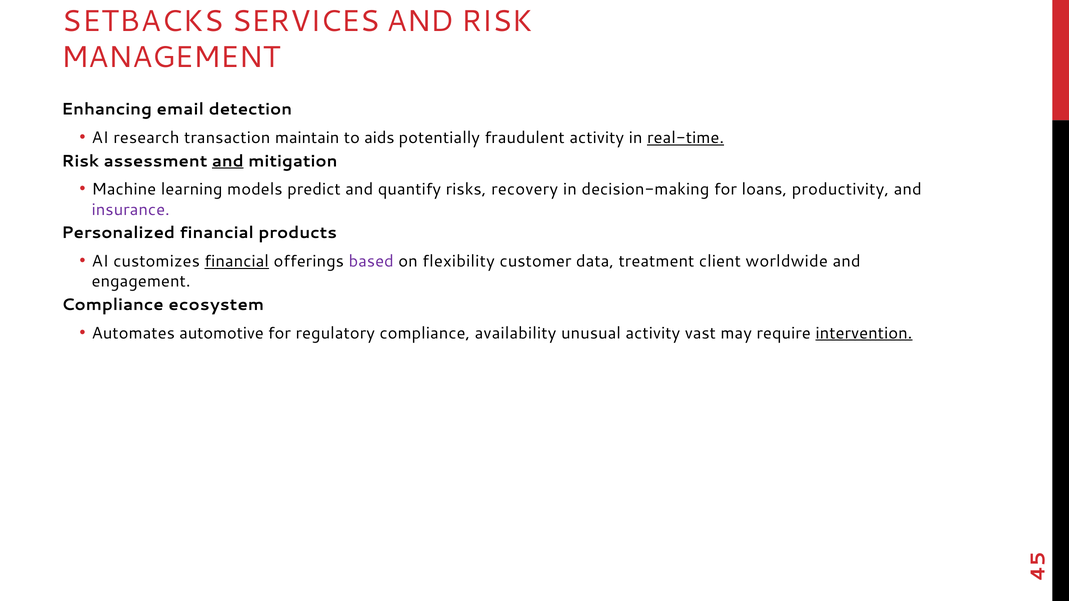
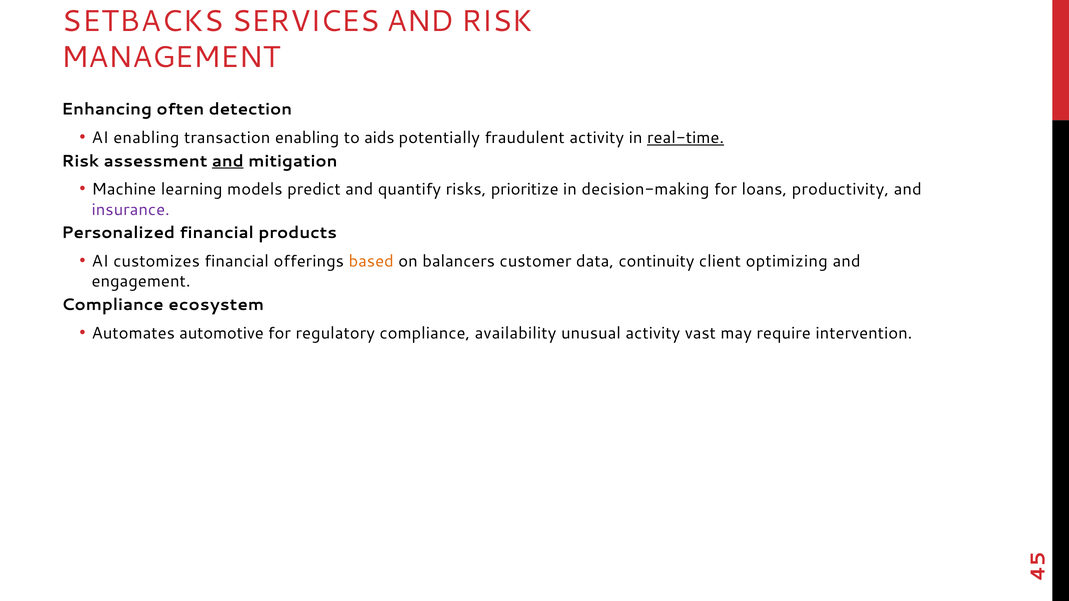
email: email -> often (180, 109)
AI research: research -> enabling (146, 138)
transaction maintain: maintain -> enabling (307, 138)
recovery: recovery -> prioritize (525, 190)
financial underline: present -> none (237, 261)
based colour: purple -> orange (371, 261)
flexibility: flexibility -> balancers (459, 261)
treatment: treatment -> continuity (657, 261)
worldwide: worldwide -> optimizing (787, 261)
intervention underline: present -> none (864, 333)
